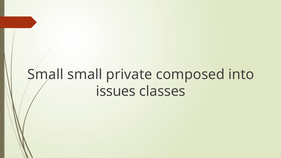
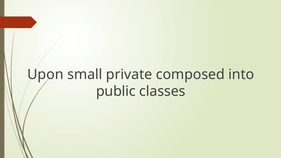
Small: Small -> Upon (45, 74)
issues: issues -> public (116, 91)
